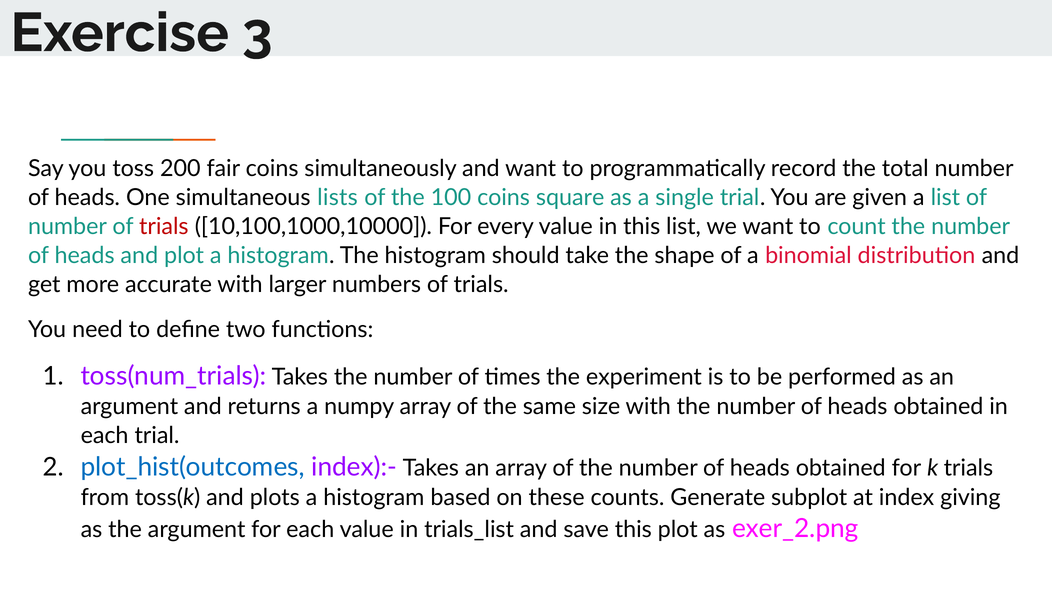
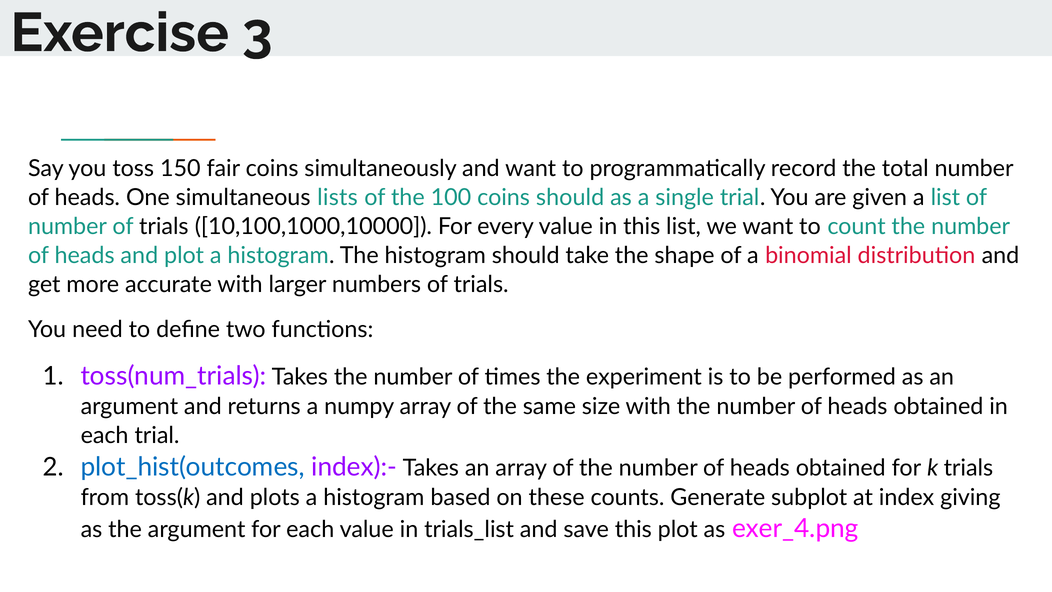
200: 200 -> 150 (180, 169)
coins square: square -> should (570, 198)
trials colour: red -> black (164, 227)
exer_2.png: exer_2.png -> exer_4.png (795, 528)
